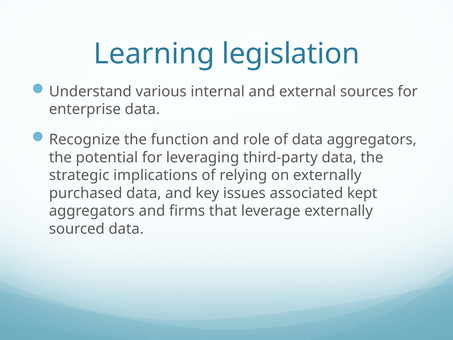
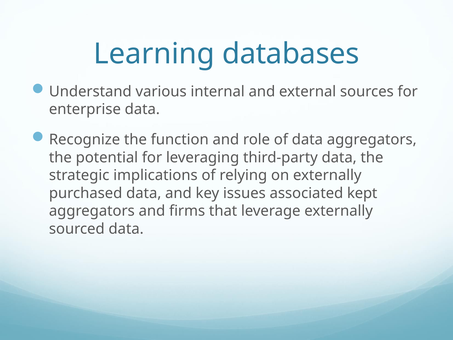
legislation: legislation -> databases (291, 54)
